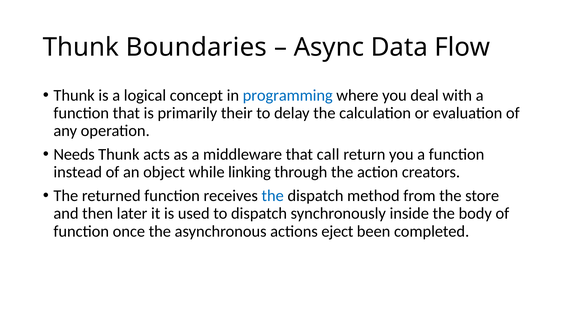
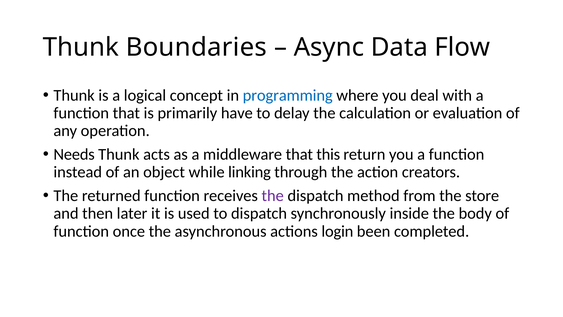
their: their -> have (237, 113)
call: call -> this (328, 154)
the colour: blue -> purple (273, 196)
eject: eject -> login (337, 231)
